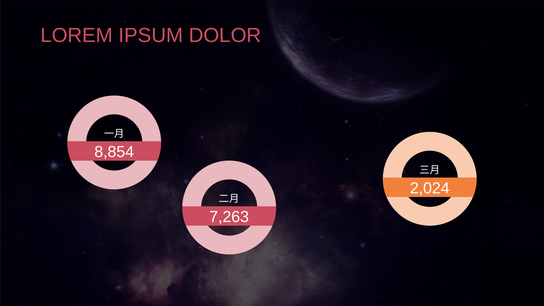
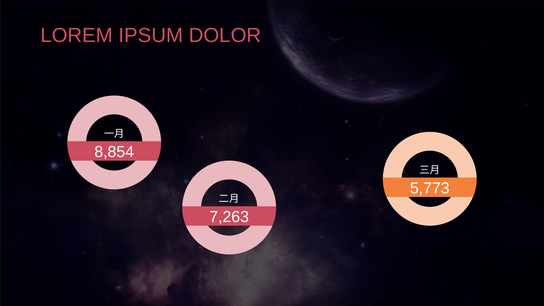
2,024: 2,024 -> 5,773 (430, 188)
